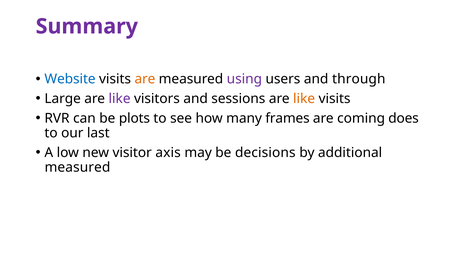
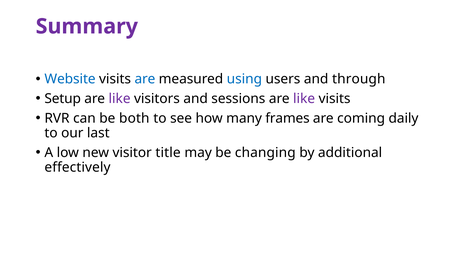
are colour: orange -> blue (145, 79)
using colour: purple -> blue (244, 79)
Large: Large -> Setup (63, 99)
like colour: orange -> purple (304, 99)
plots: plots -> both (134, 118)
does: does -> daily (403, 118)
axis: axis -> title (168, 153)
decisions: decisions -> changing (265, 153)
measured: measured -> effectively (77, 167)
